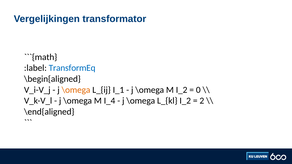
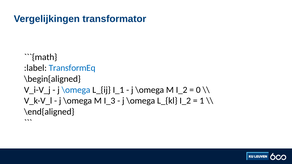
\omega colour: orange -> blue (76, 90)
I_4: I_4 -> I_3 (110, 101)
2: 2 -> 1 (202, 101)
